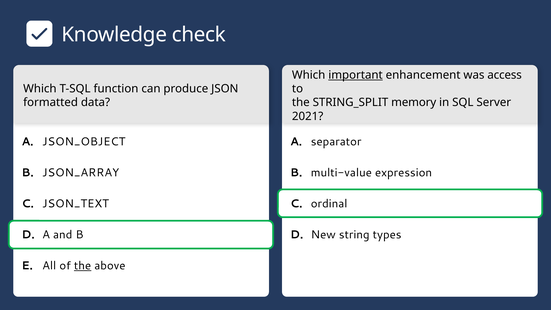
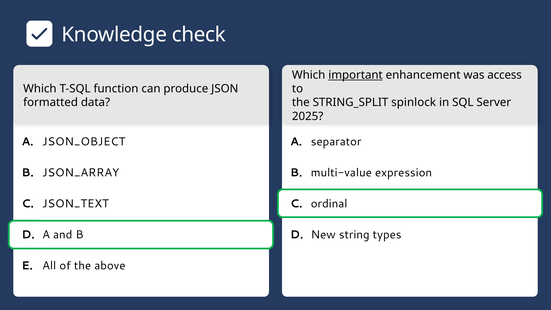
memory: memory -> spinlock (414, 102)
2021: 2021 -> 2025 (308, 116)
the underline: present -> none (83, 266)
